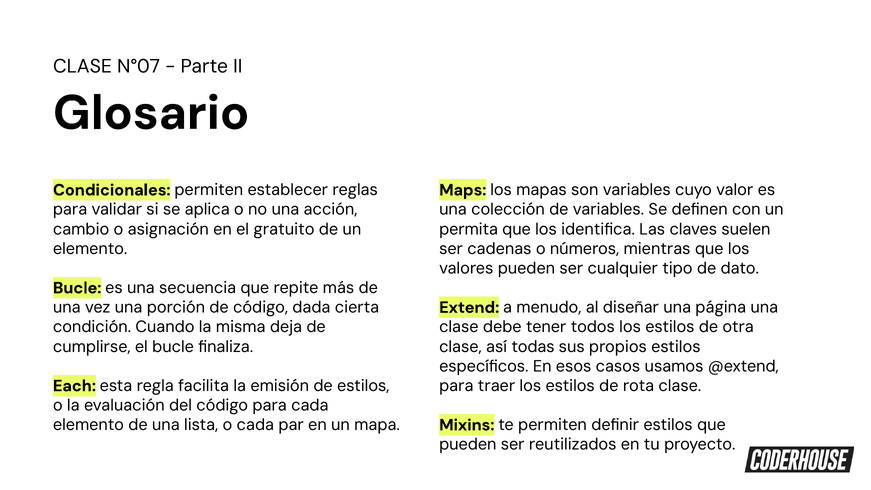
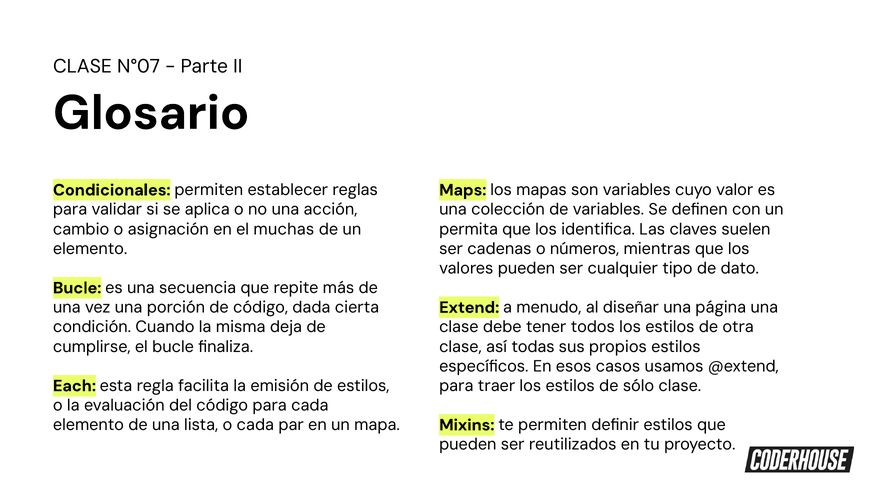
gratuito: gratuito -> muchas (284, 229)
rota: rota -> sólo (639, 386)
